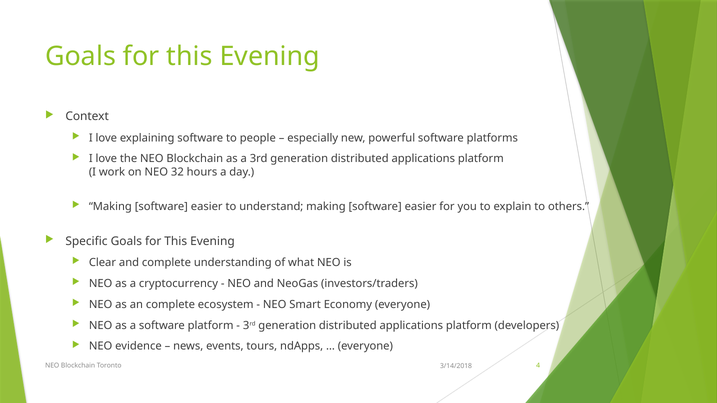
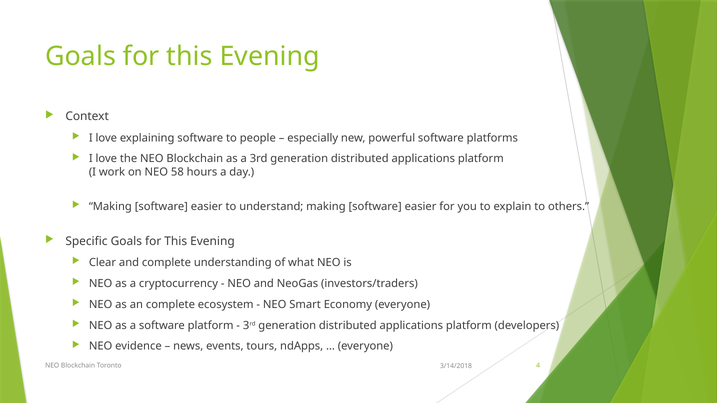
32: 32 -> 58 (177, 172)
